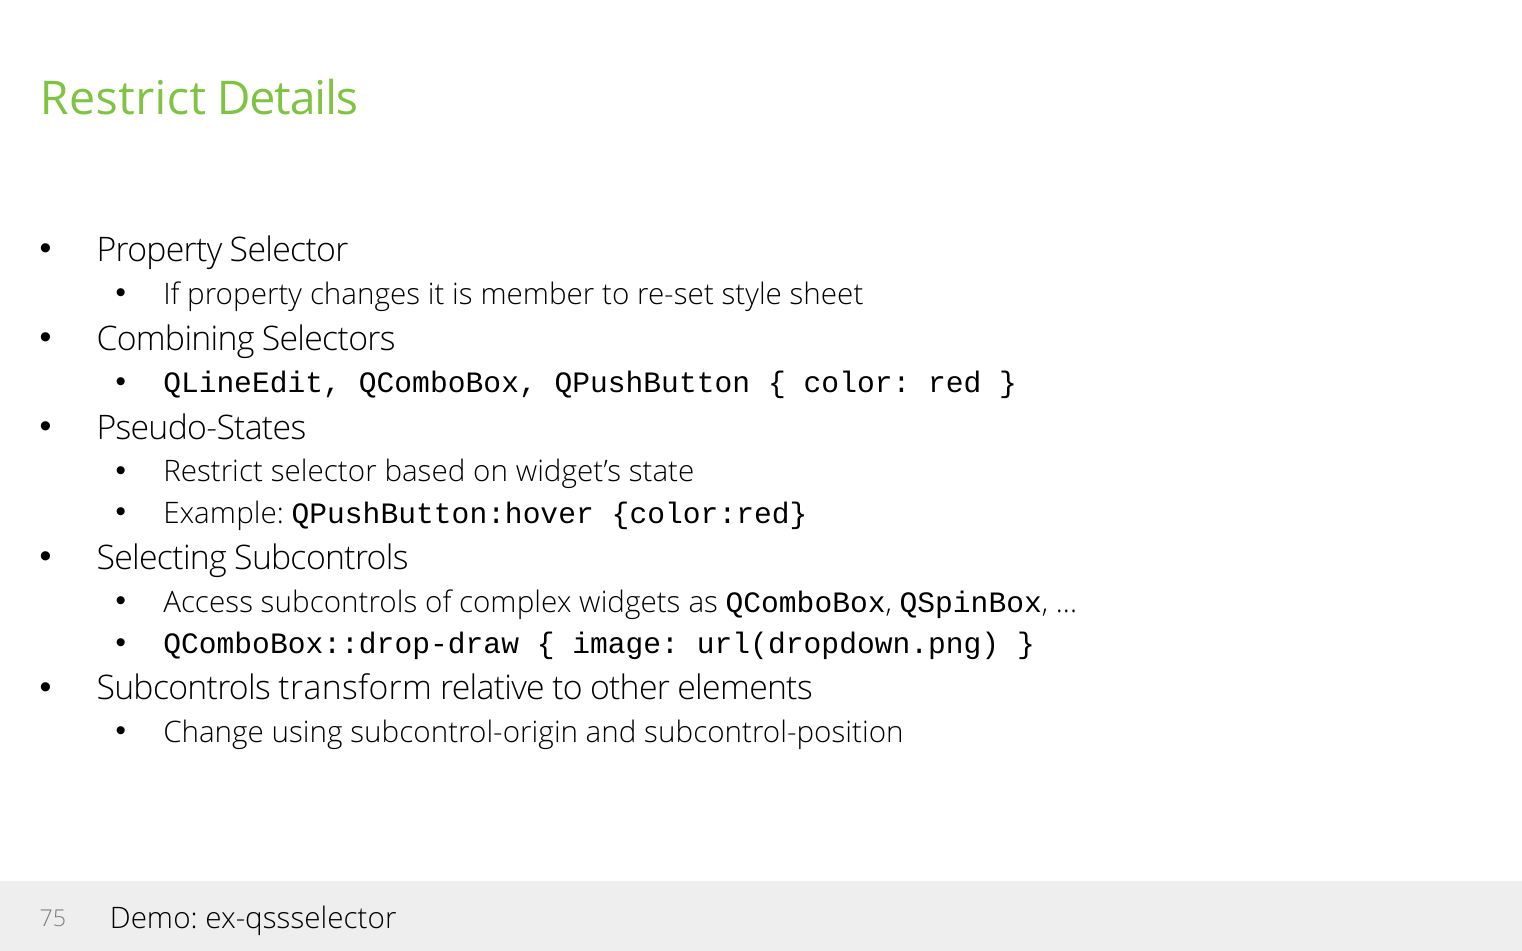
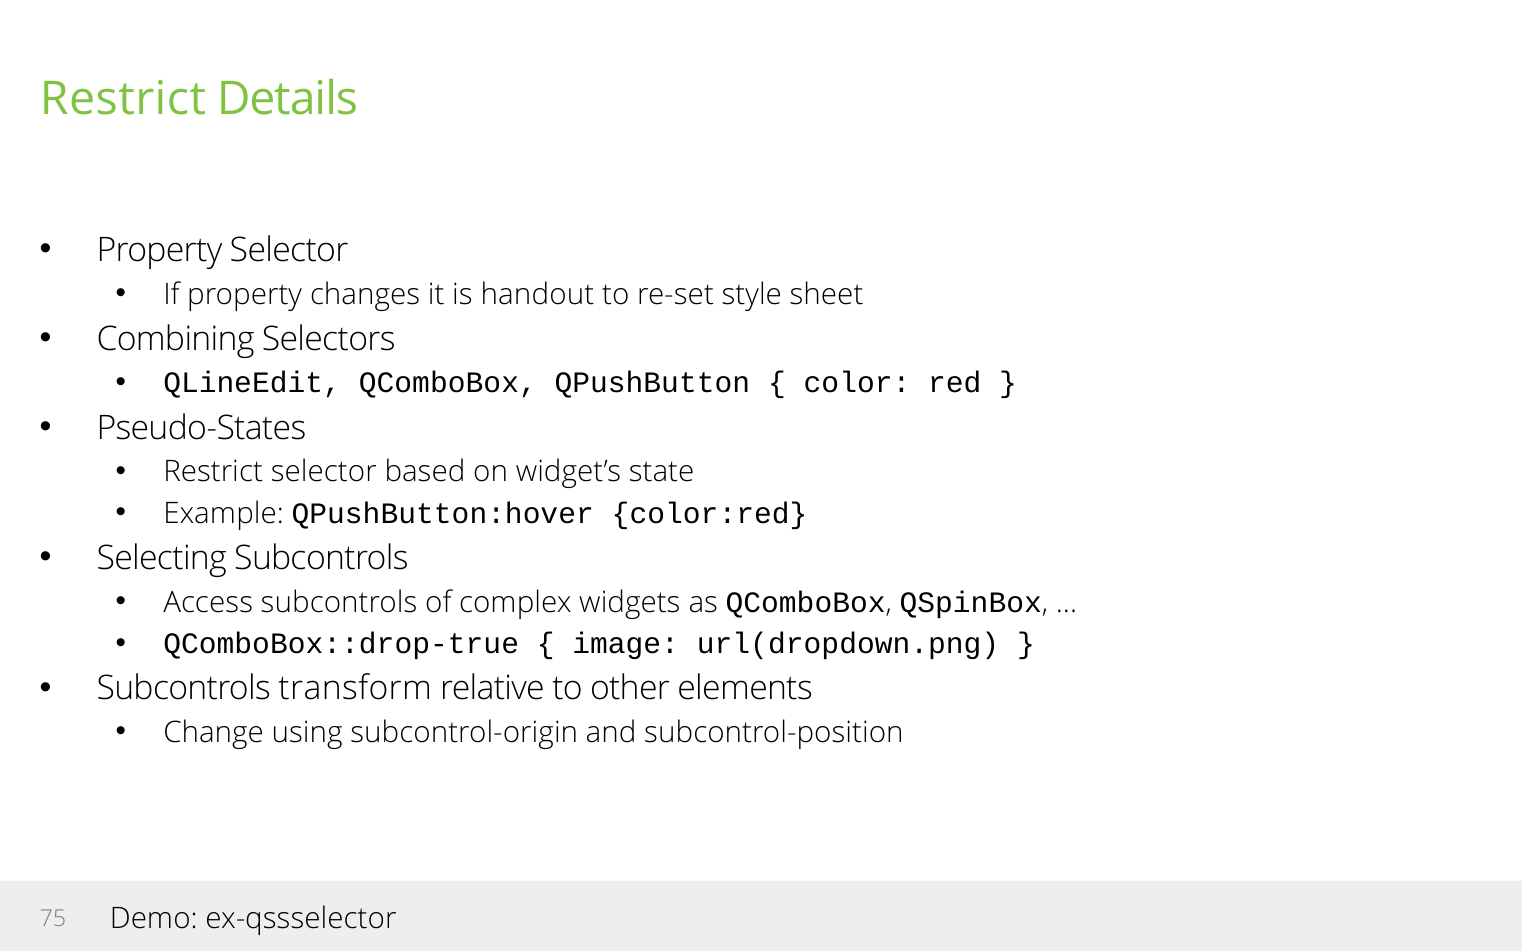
member: member -> handout (537, 295)
QComboBox::drop-draw: QComboBox::drop-draw -> QComboBox::drop-true (341, 644)
